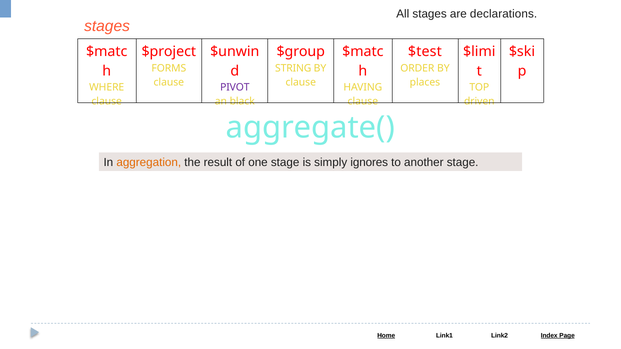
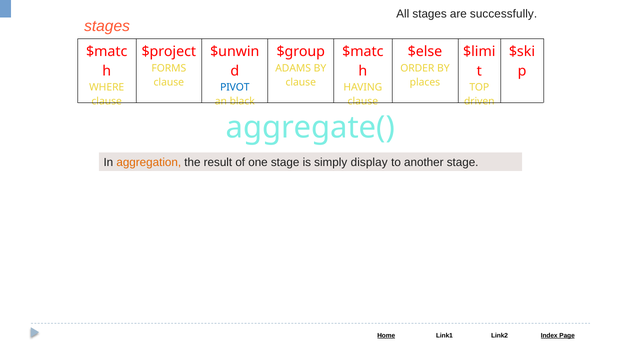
declarations: declarations -> successfully (504, 14)
$test: $test -> $else (425, 52)
STRING: STRING -> ADAMS (293, 68)
PIVOT colour: purple -> blue (235, 88)
ignores: ignores -> display (369, 163)
